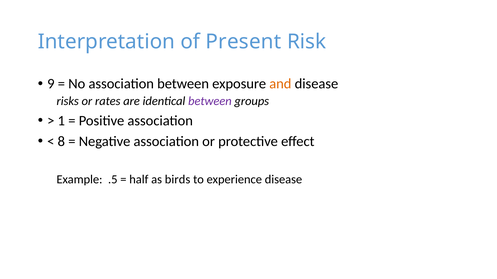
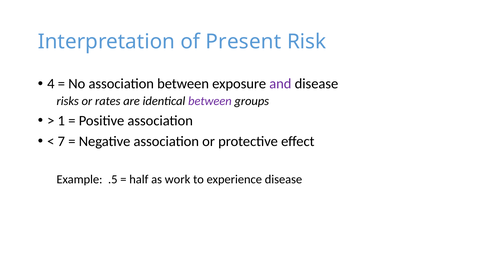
9: 9 -> 4 (51, 84)
and colour: orange -> purple (280, 84)
8: 8 -> 7 (61, 142)
birds: birds -> work (178, 180)
